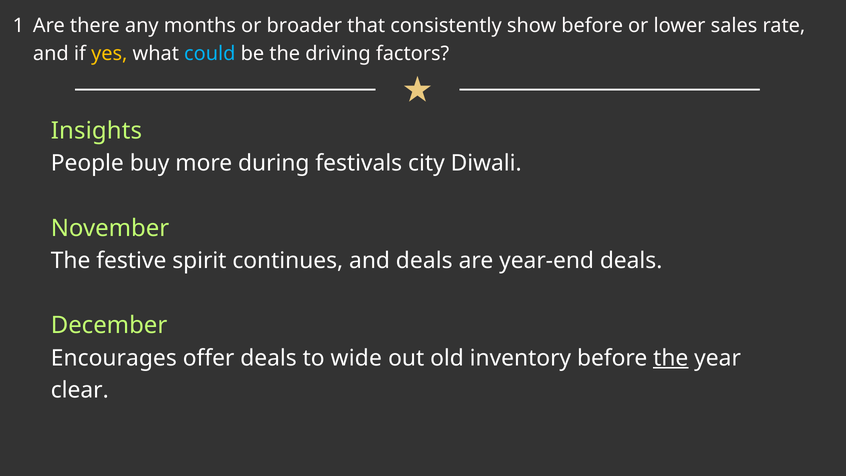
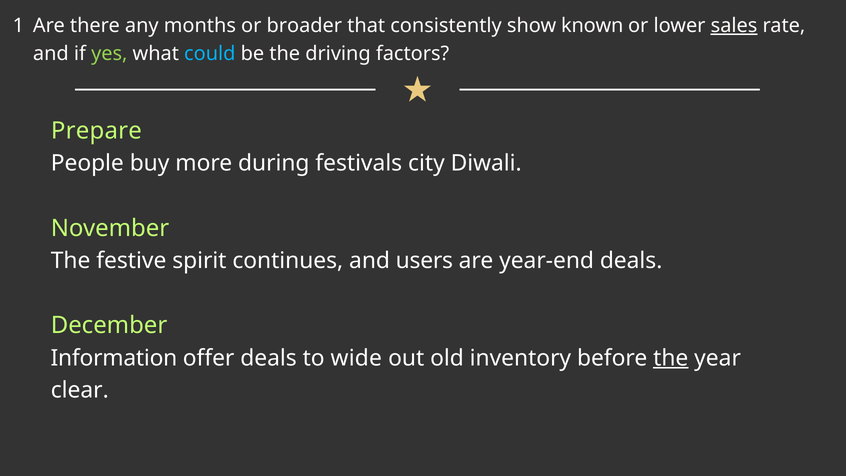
show before: before -> known (592, 26)
sales underline: none -> present (734, 26)
yes colour: yellow -> light green (109, 54)
Insights: Insights -> Prepare (96, 131)
and deals: deals -> users (424, 261)
Encourages: Encourages -> Information (114, 358)
